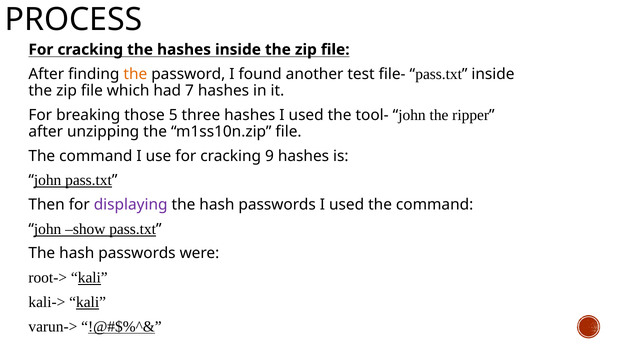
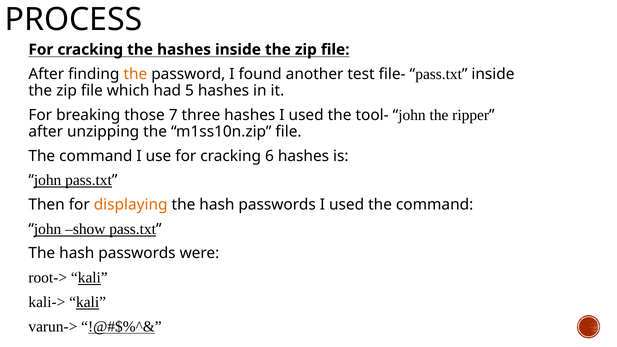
7: 7 -> 5 (190, 91)
5: 5 -> 7 (173, 115)
9: 9 -> 6 (269, 156)
displaying colour: purple -> orange (131, 205)
